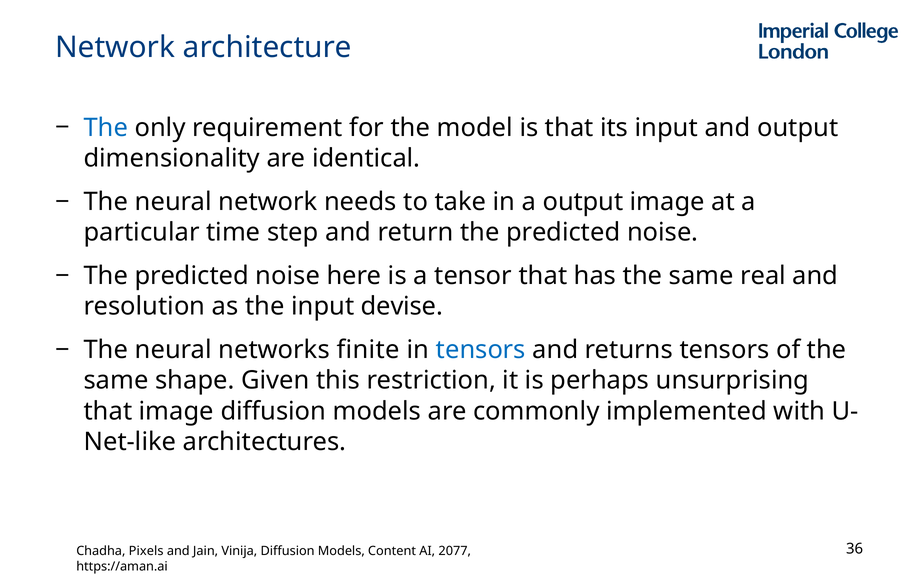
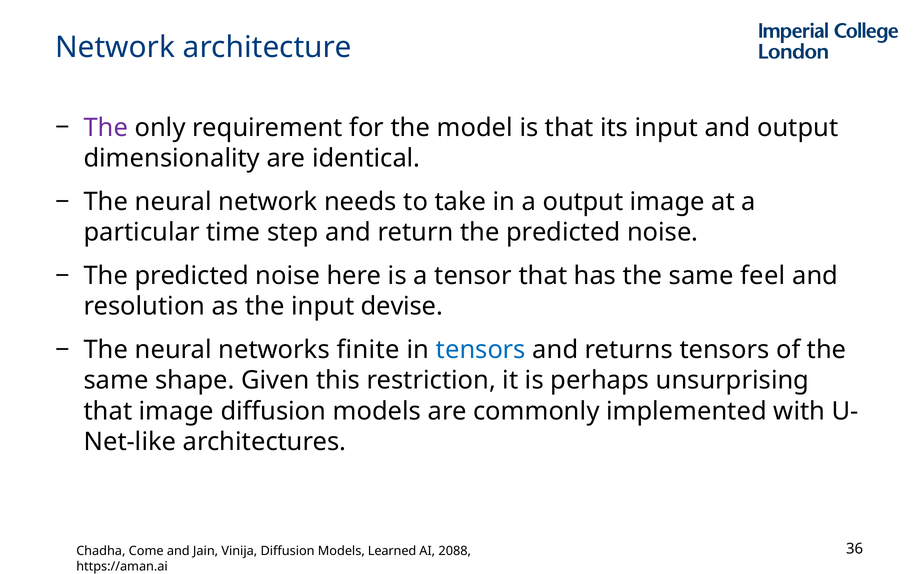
The colour: blue -> purple (106, 128)
real: real -> feel (763, 276)
Pixels: Pixels -> Come (146, 551)
Content: Content -> Learned (392, 551)
2077: 2077 -> 2088 (455, 551)
